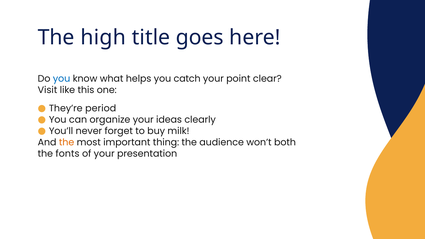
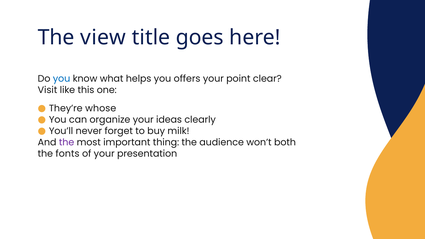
high: high -> view (103, 38)
catch: catch -> offers (187, 79)
period: period -> whose (101, 108)
the colour: orange -> purple (67, 142)
